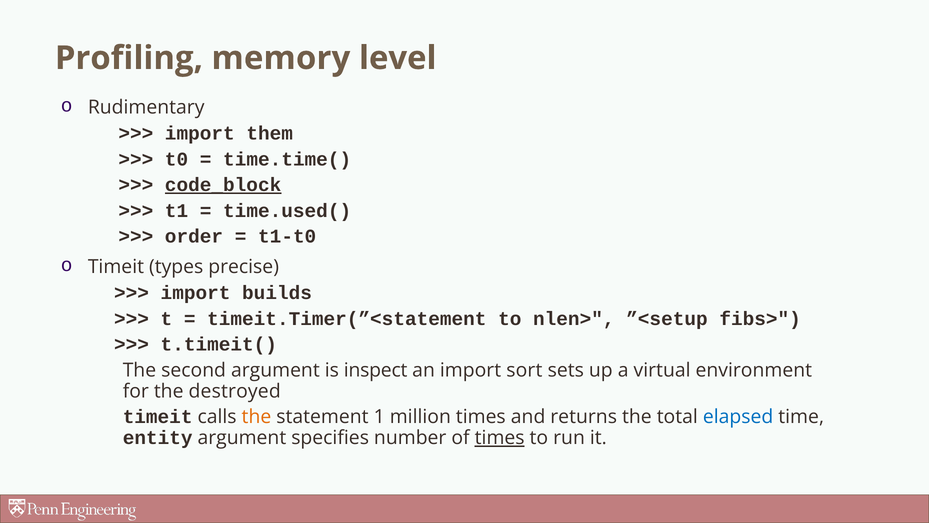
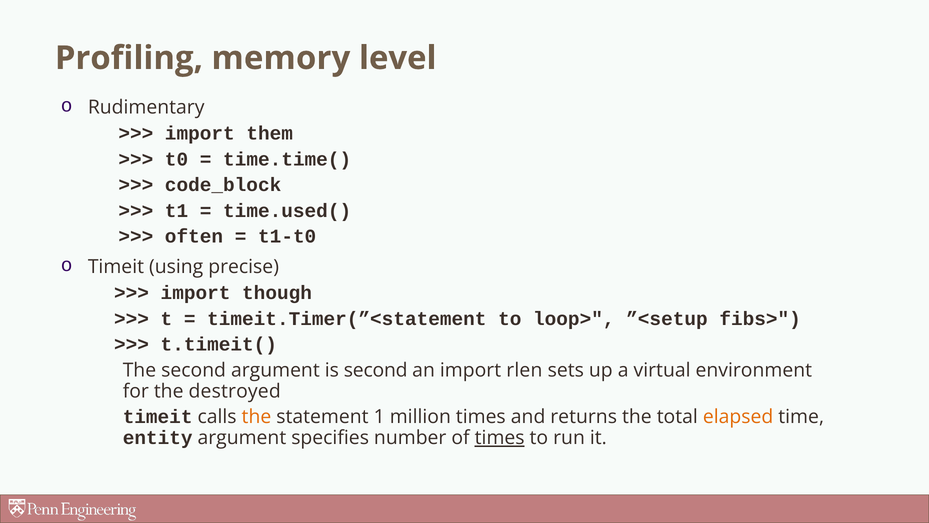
code_block underline: present -> none (223, 185)
order: order -> often (194, 236)
types: types -> using (176, 267)
builds: builds -> though (277, 293)
nlen>: nlen> -> loop> (574, 318)
is inspect: inspect -> second (376, 370)
sort: sort -> rlen (524, 370)
elapsed colour: blue -> orange (738, 417)
